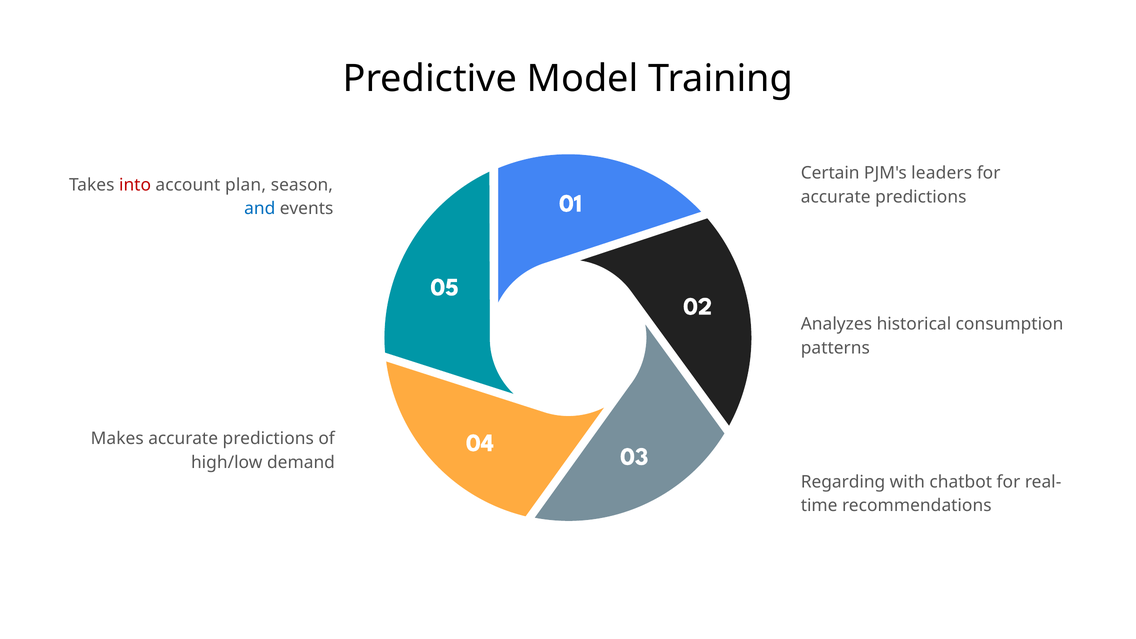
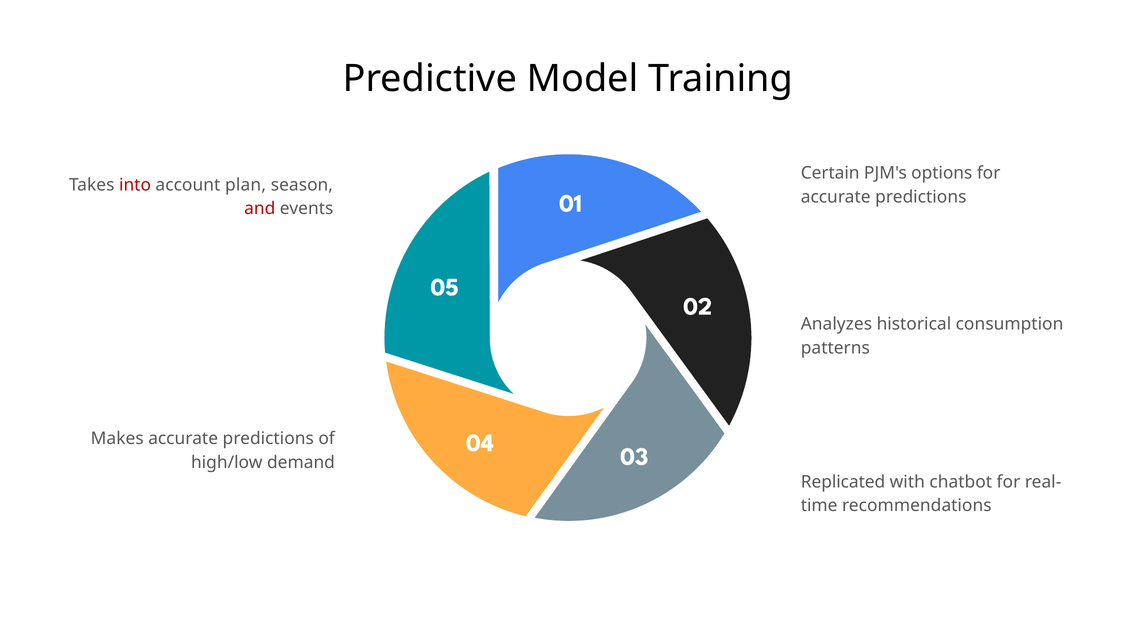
leaders: leaders -> options (942, 173)
and colour: blue -> red (260, 209)
Regarding: Regarding -> Replicated (843, 482)
